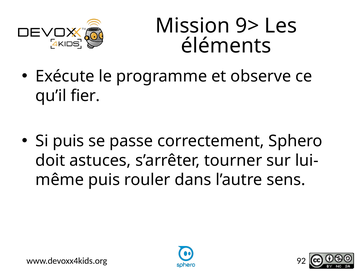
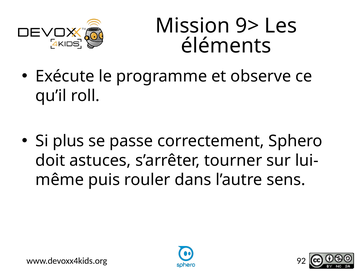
fier: fier -> roll (85, 96)
Si puis: puis -> plus (68, 141)
